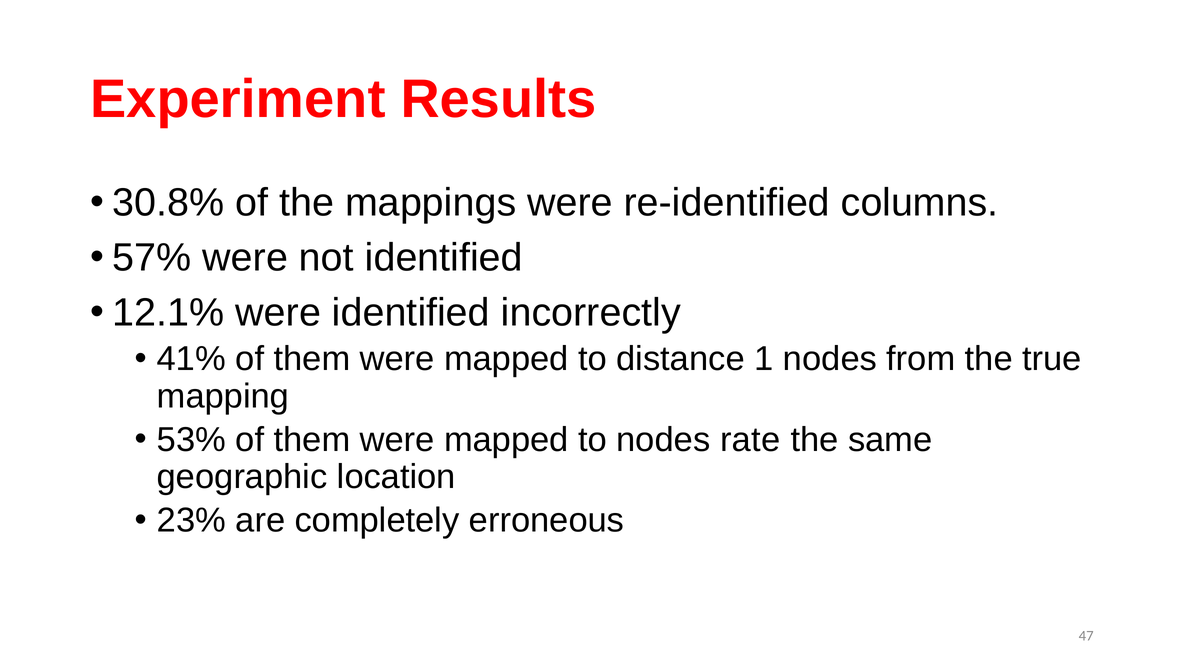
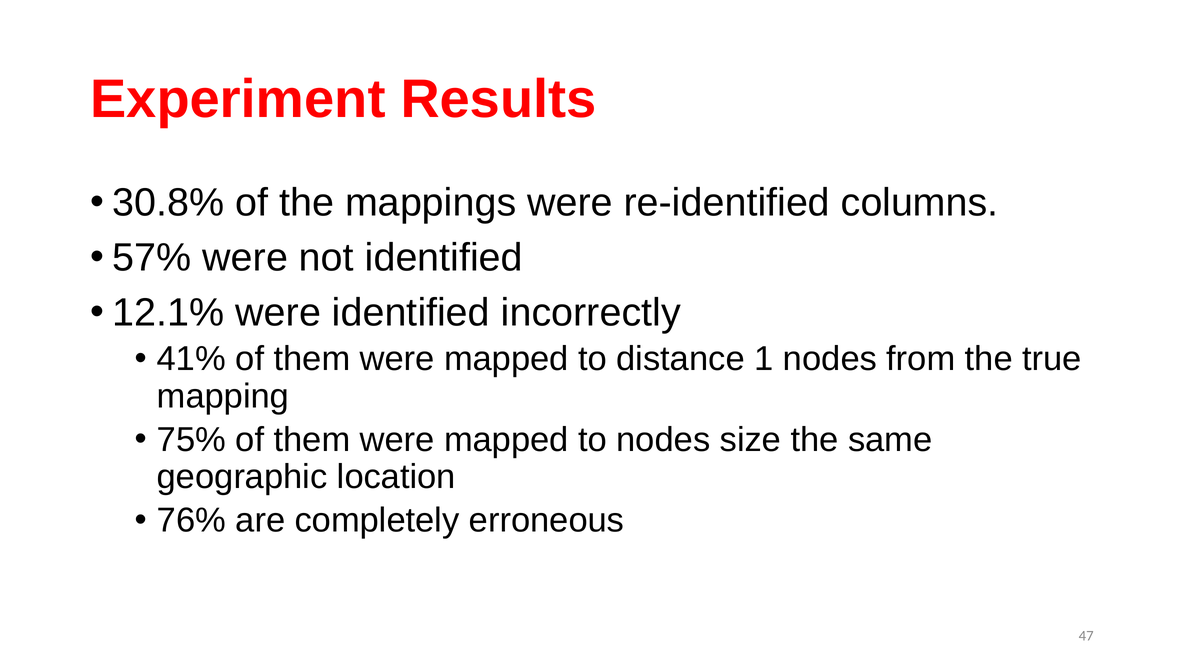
53%: 53% -> 75% (191, 440)
rate: rate -> size (750, 440)
23%: 23% -> 76% (191, 520)
